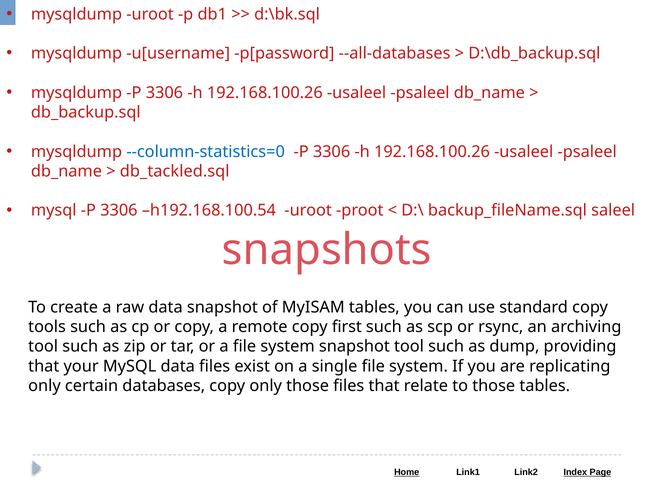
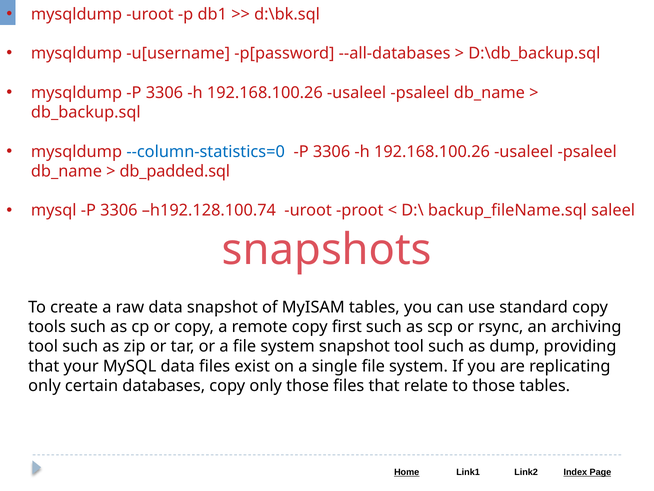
db_tackled.sql: db_tackled.sql -> db_padded.sql (175, 171)
h192.168.100.54: h192.168.100.54 -> h192.128.100.74 (209, 210)
